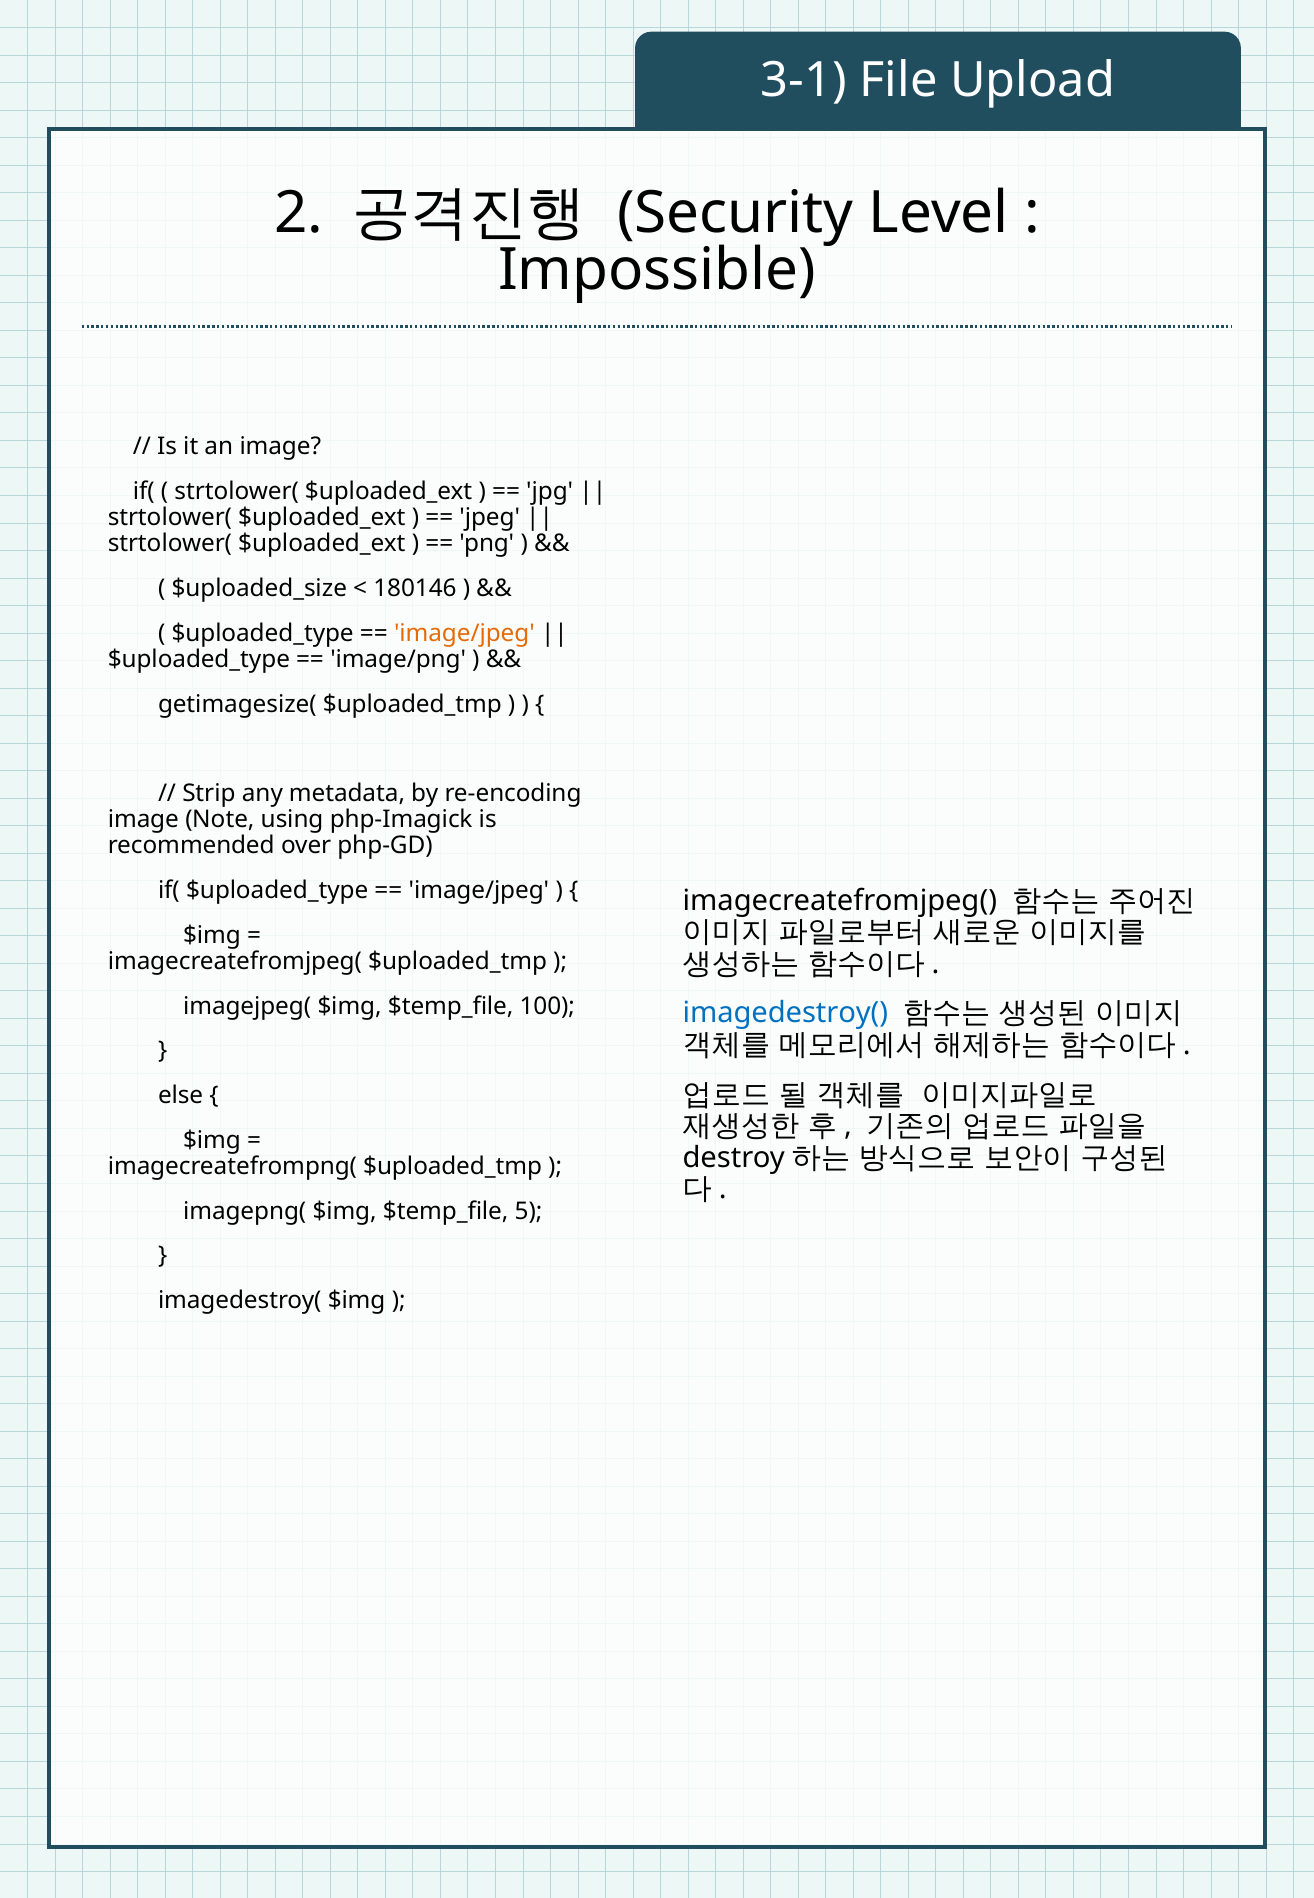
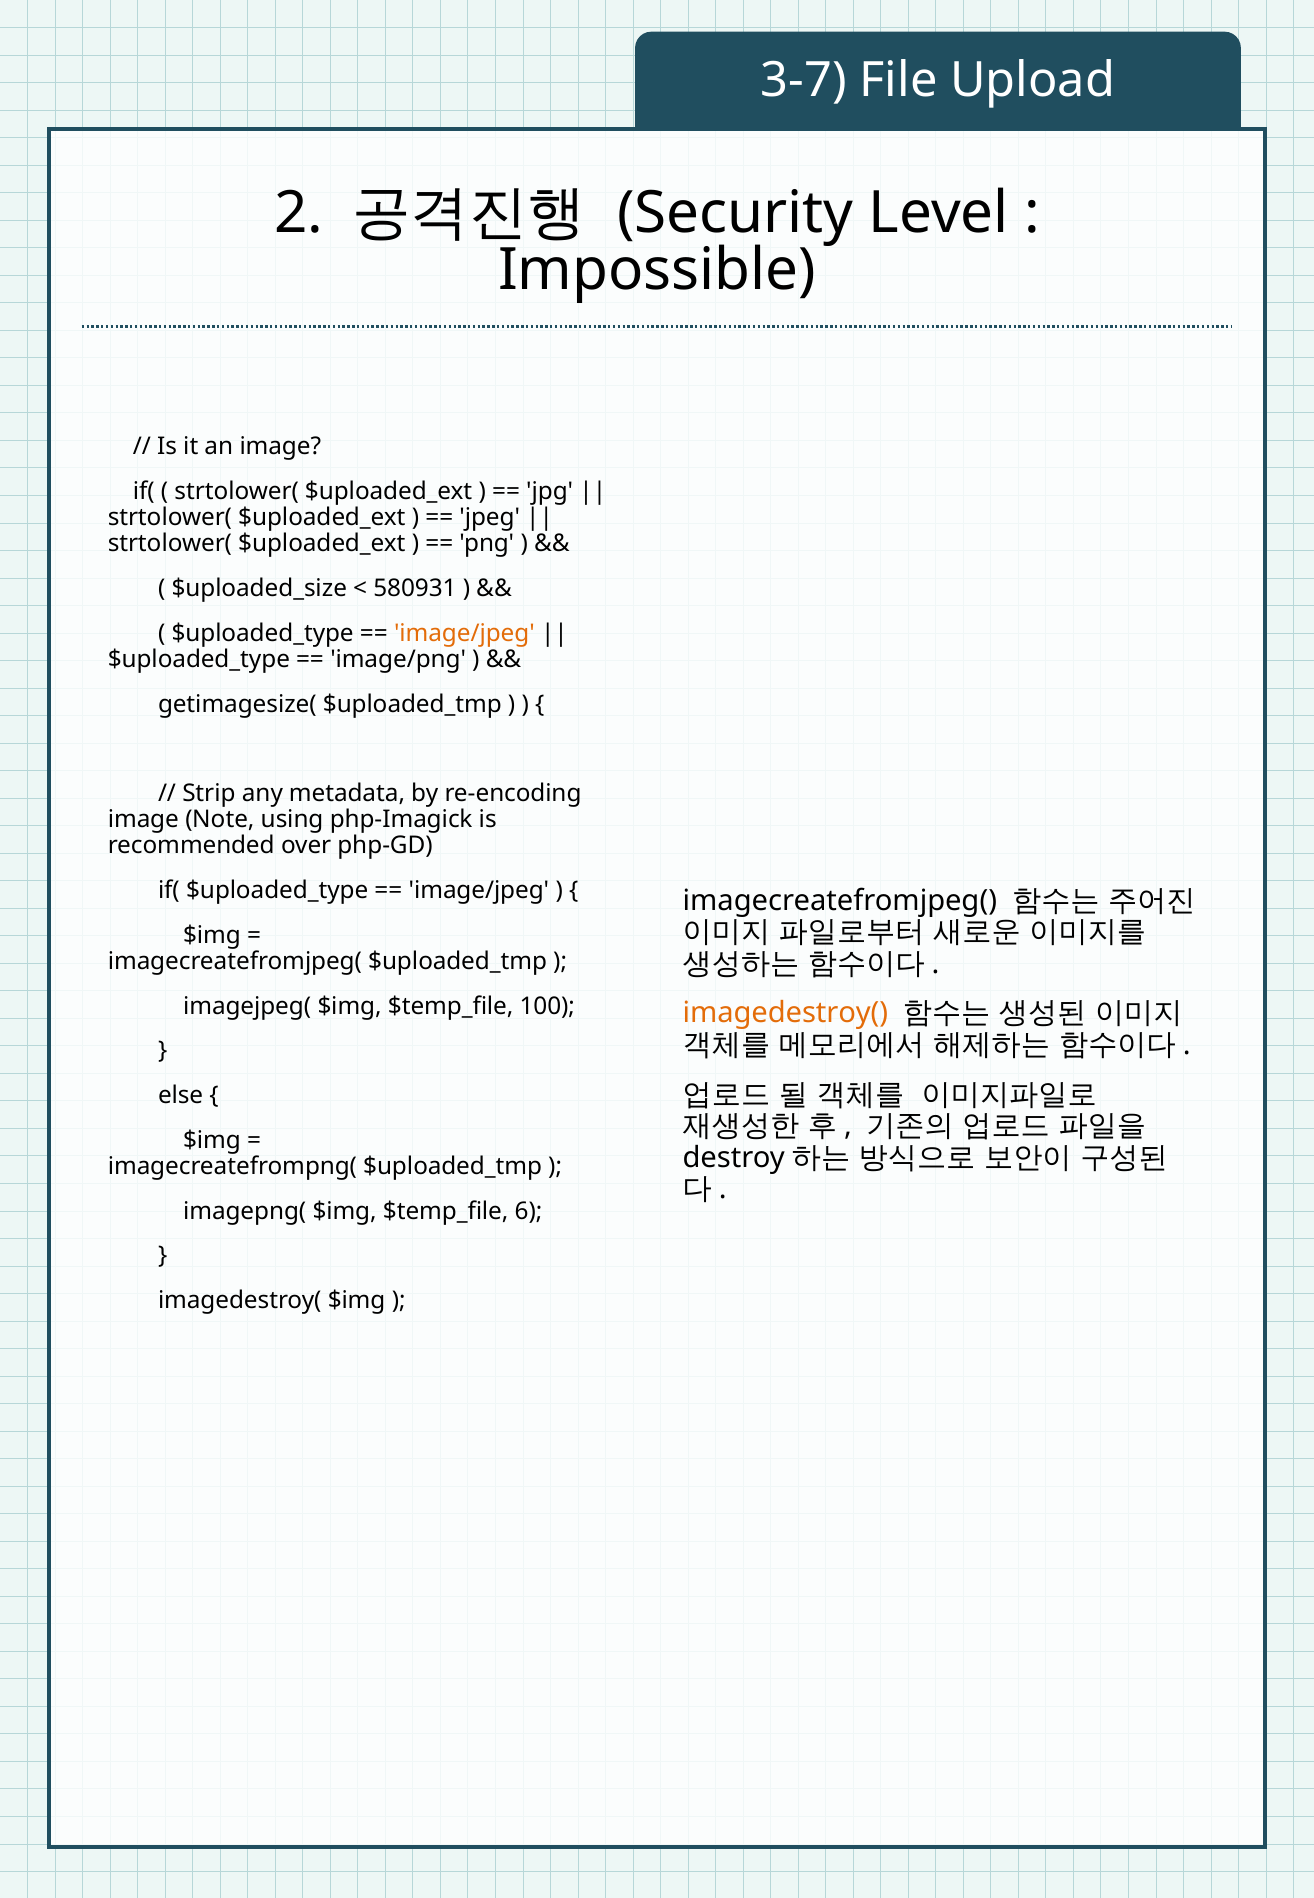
3-1: 3-1 -> 3-7 (804, 80)
180146: 180146 -> 580931 (415, 588)
imagedestroy( colour: blue -> orange (785, 1013)
5: 5 -> 6 (528, 1211)
